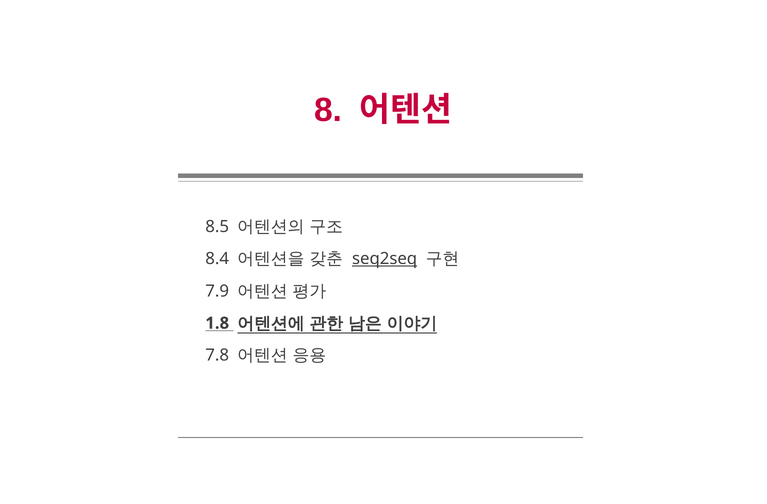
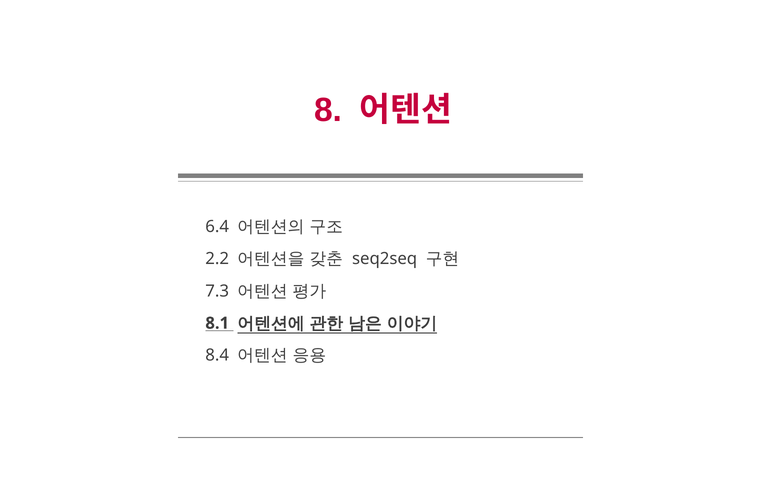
8.5: 8.5 -> 6.4 (217, 227)
8.4: 8.4 -> 2.2 (217, 259)
seq2seq underline: present -> none (385, 259)
7.9: 7.9 -> 7.3 (217, 291)
1.8: 1.8 -> 8.1 (217, 323)
7.8: 7.8 -> 8.4 (217, 355)
